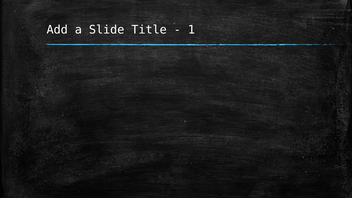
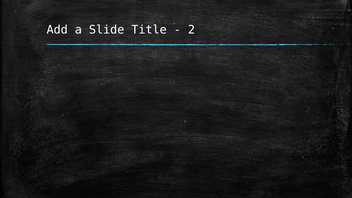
1: 1 -> 2 (191, 30)
